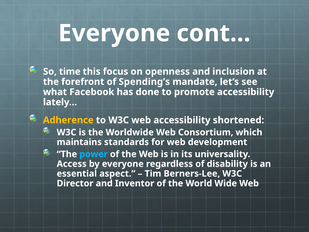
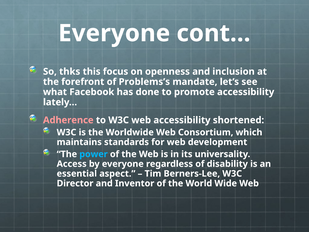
time: time -> thks (70, 71)
Spending’s: Spending’s -> Problems’s (144, 82)
Adherence colour: yellow -> pink (68, 120)
